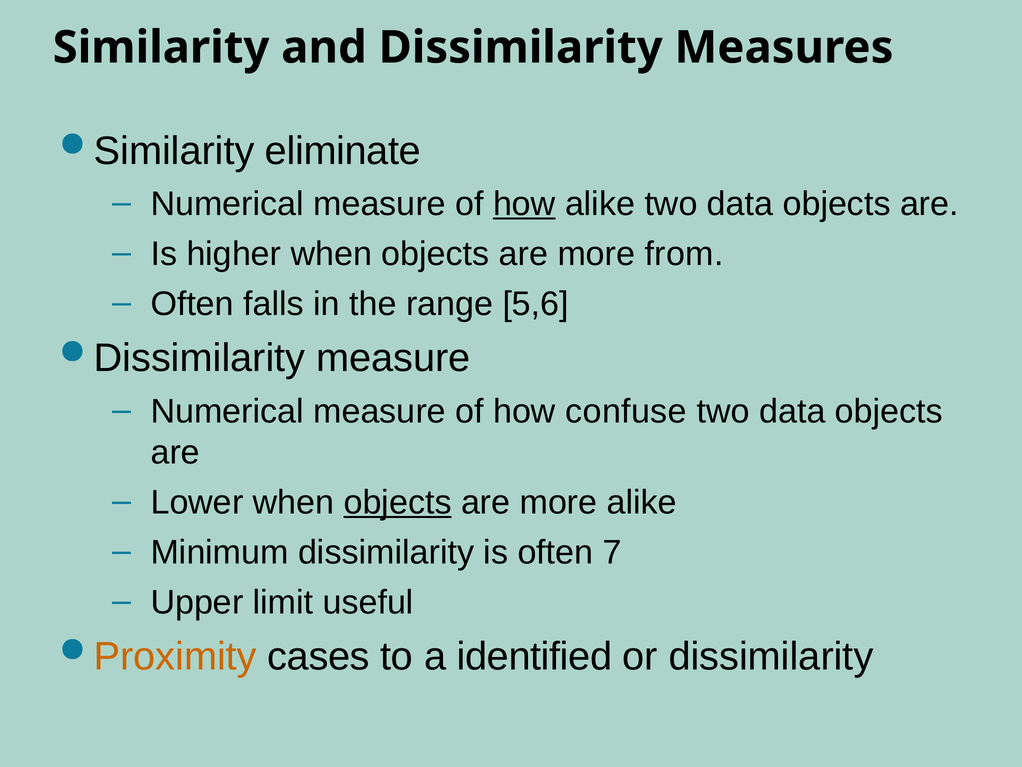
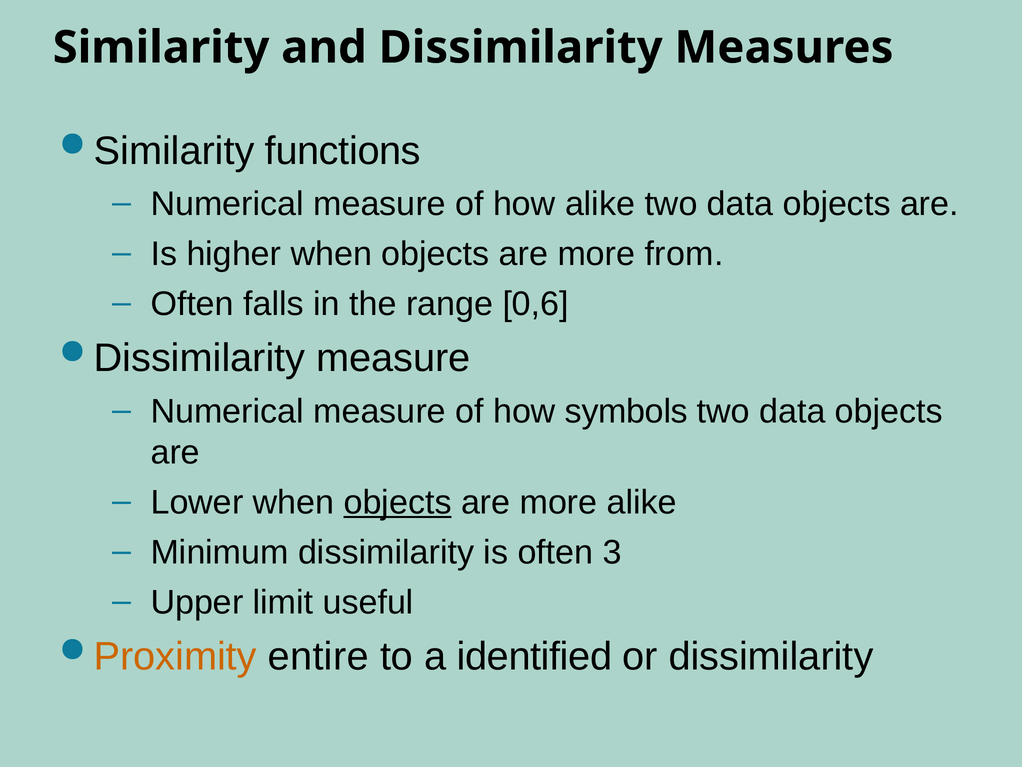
eliminate: eliminate -> functions (343, 151)
how underline: present -> none (524, 204)
5,6: 5,6 -> 0,6 (536, 304)
confuse: confuse -> symbols (626, 411)
7: 7 -> 3 (612, 552)
cases: cases -> entire (318, 656)
